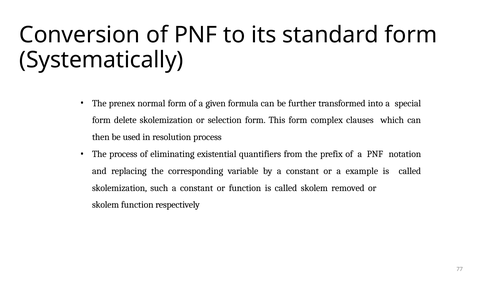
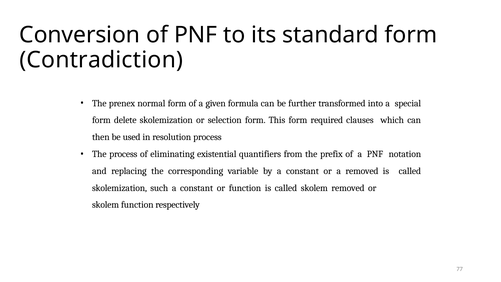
Systematically: Systematically -> Contradiction (101, 60)
complex: complex -> required (327, 120)
a example: example -> removed (362, 171)
